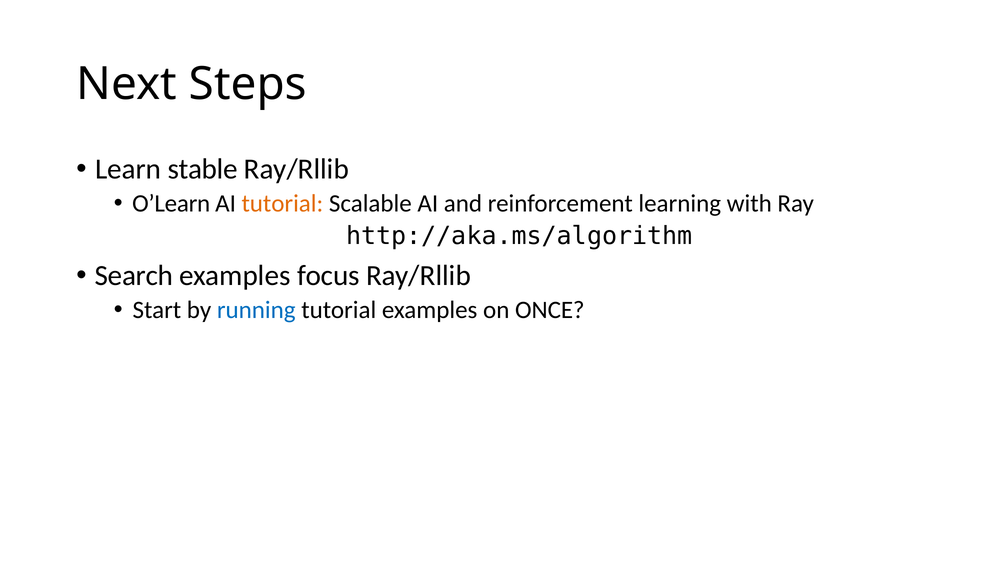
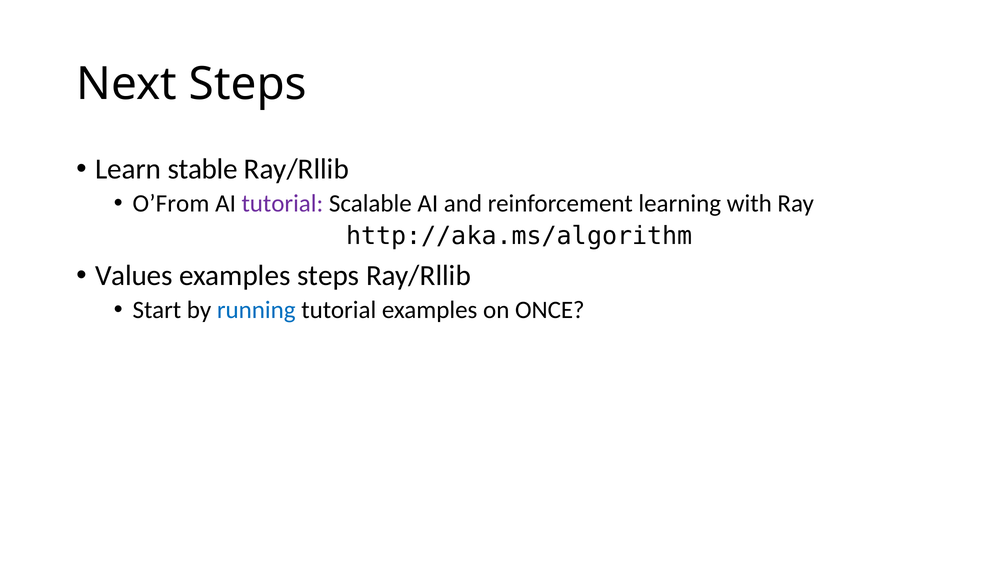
O’Learn: O’Learn -> O’From (171, 204)
tutorial colour: orange -> purple (282, 204)
Search: Search -> Values (134, 276)
examples focus: focus -> steps (328, 276)
